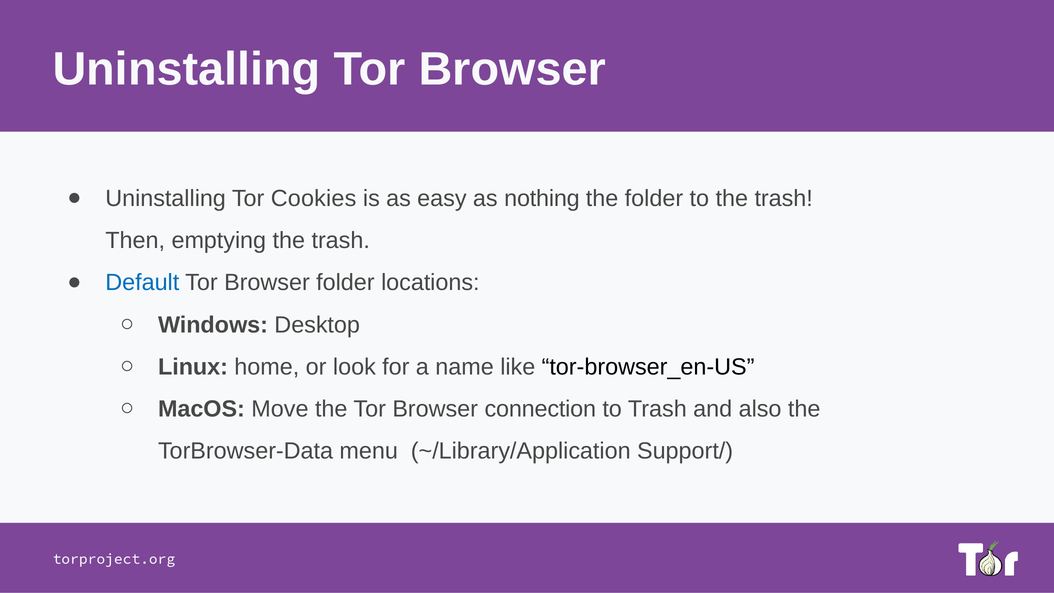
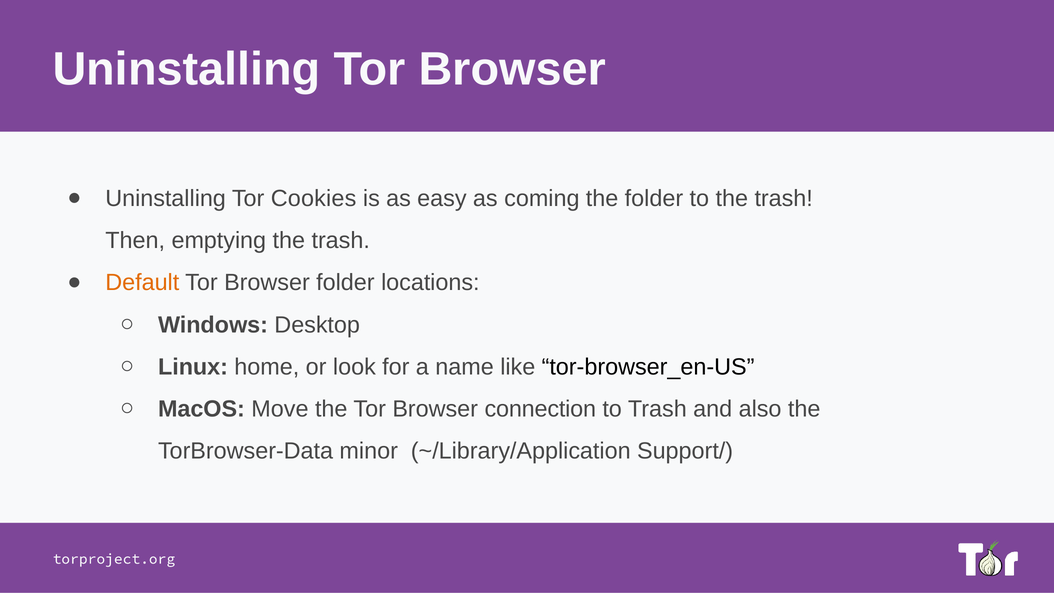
nothing: nothing -> coming (542, 198)
Default colour: blue -> orange (142, 283)
menu: menu -> minor (369, 451)
